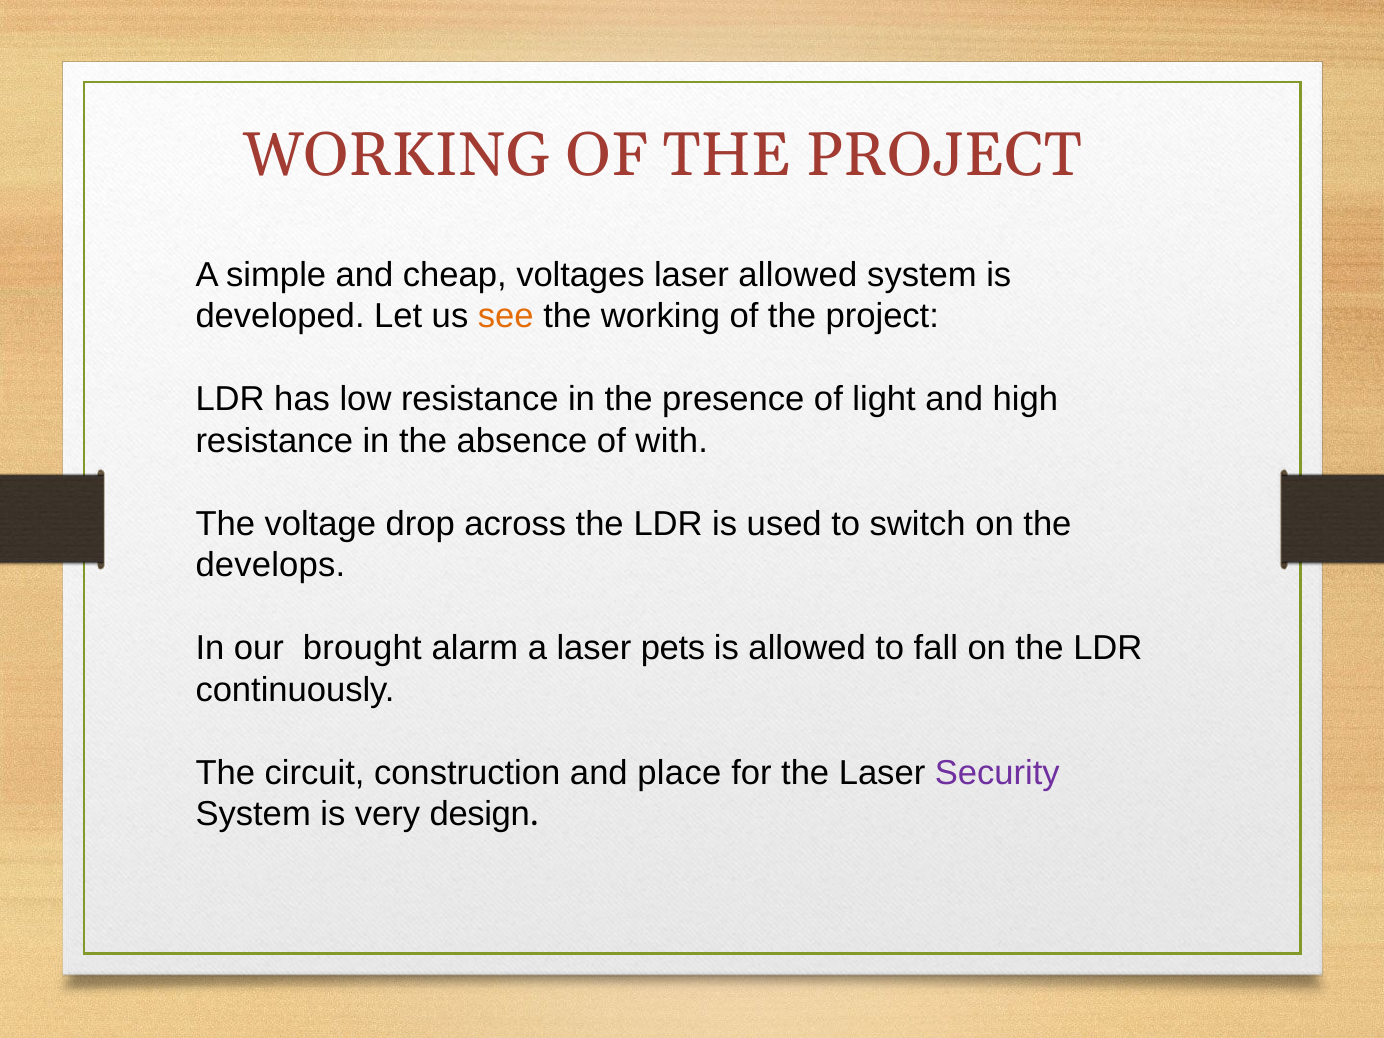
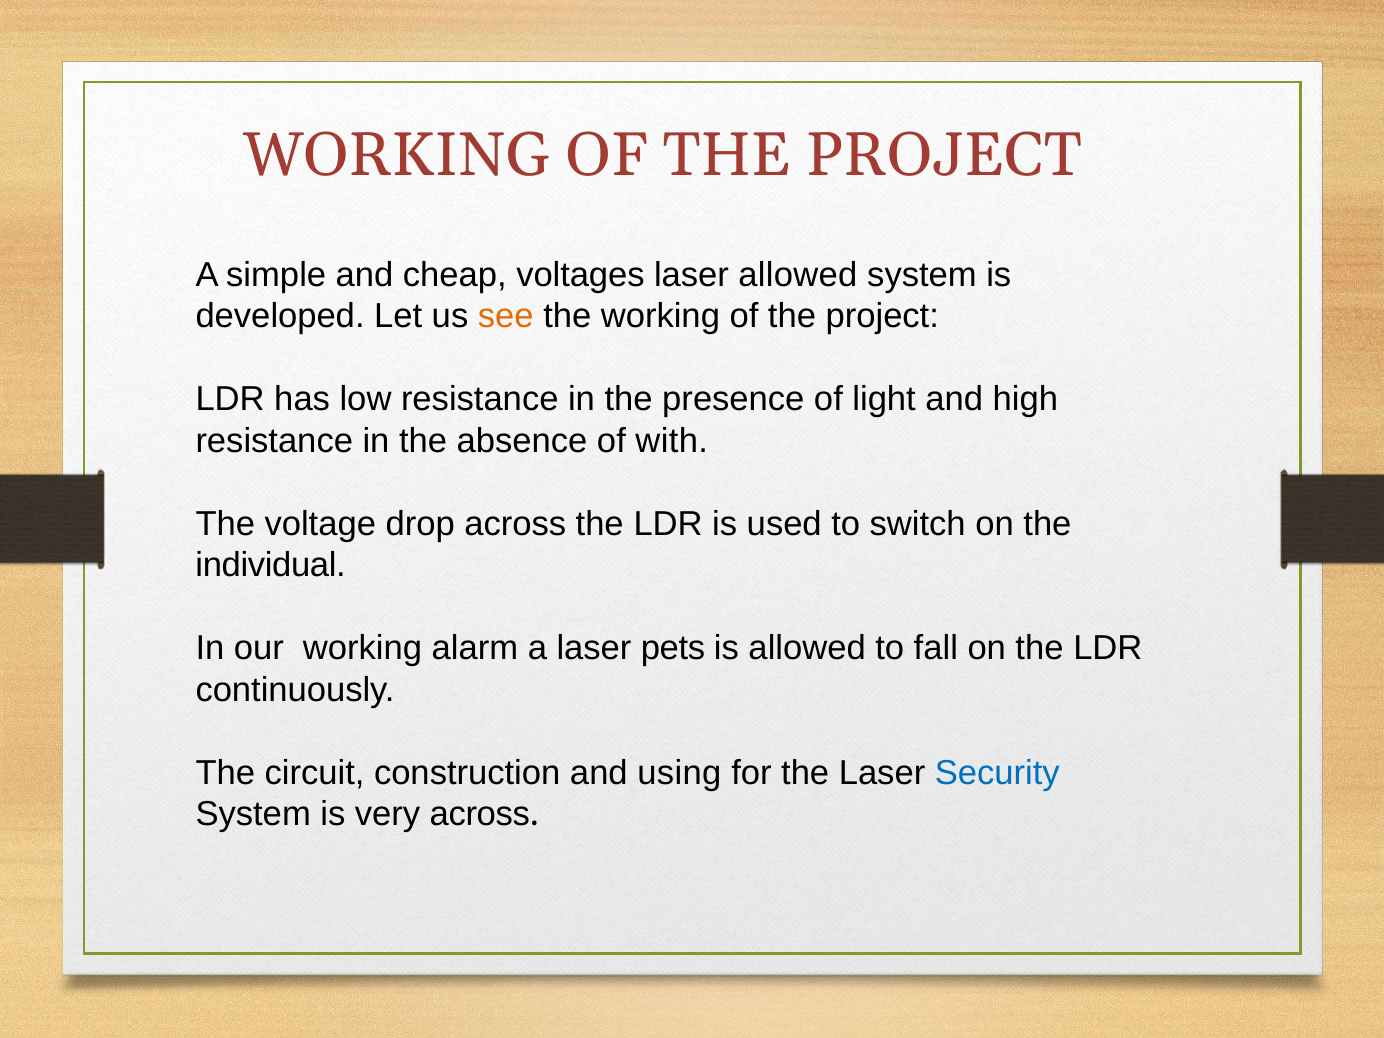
develops: develops -> individual (271, 565)
our brought: brought -> working (363, 648)
place: place -> using (679, 773)
Security colour: purple -> blue (997, 773)
very design: design -> across (480, 814)
